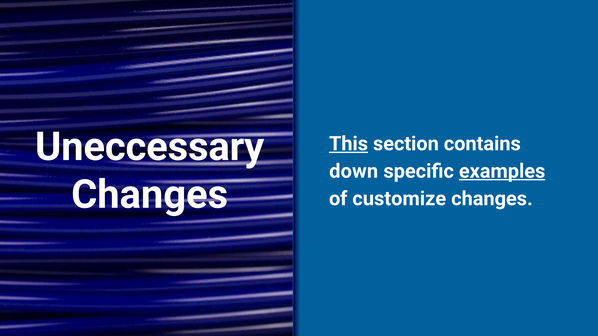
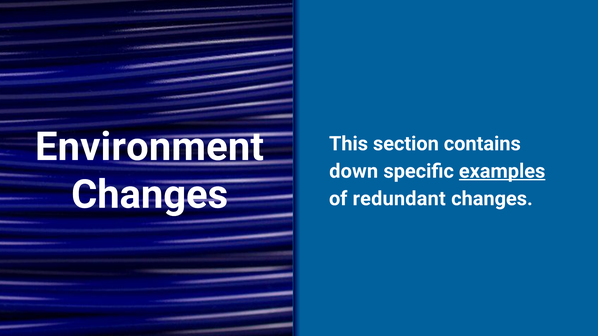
Uneccessary: Uneccessary -> Environment (149, 147)
This underline: present -> none (349, 144)
customize: customize -> redundant (399, 199)
